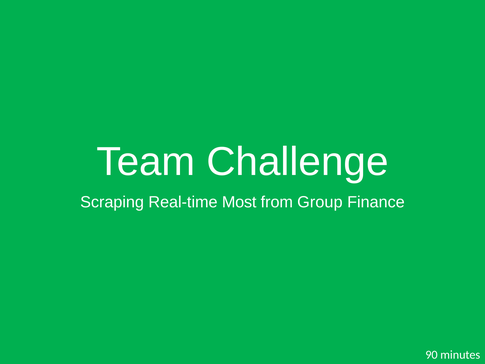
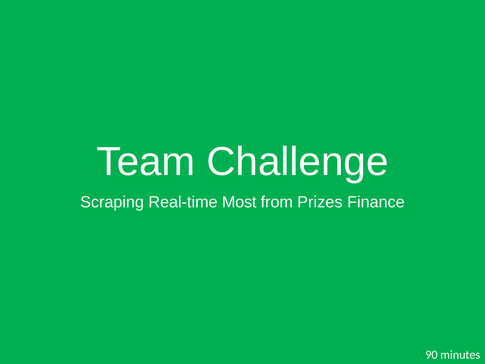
Group: Group -> Prizes (320, 202)
